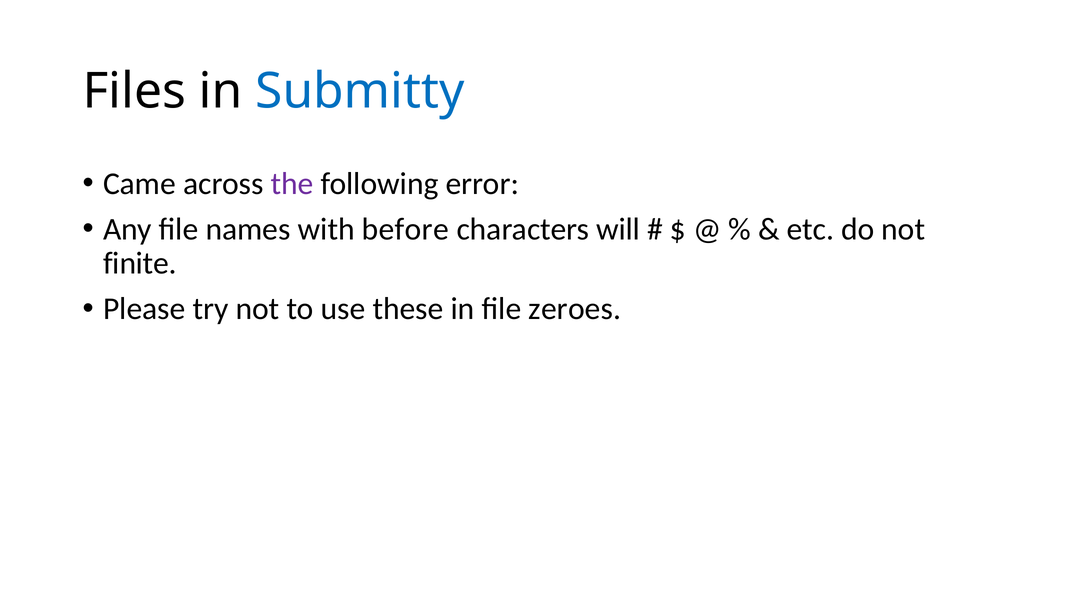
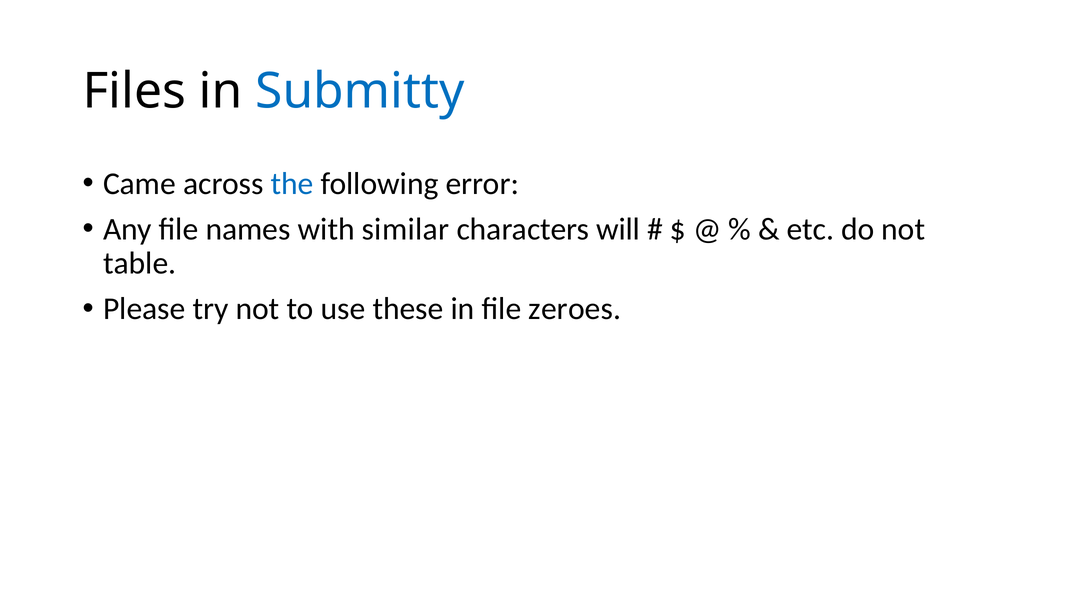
the colour: purple -> blue (292, 183)
before: before -> similar (405, 229)
finite: finite -> table (140, 263)
